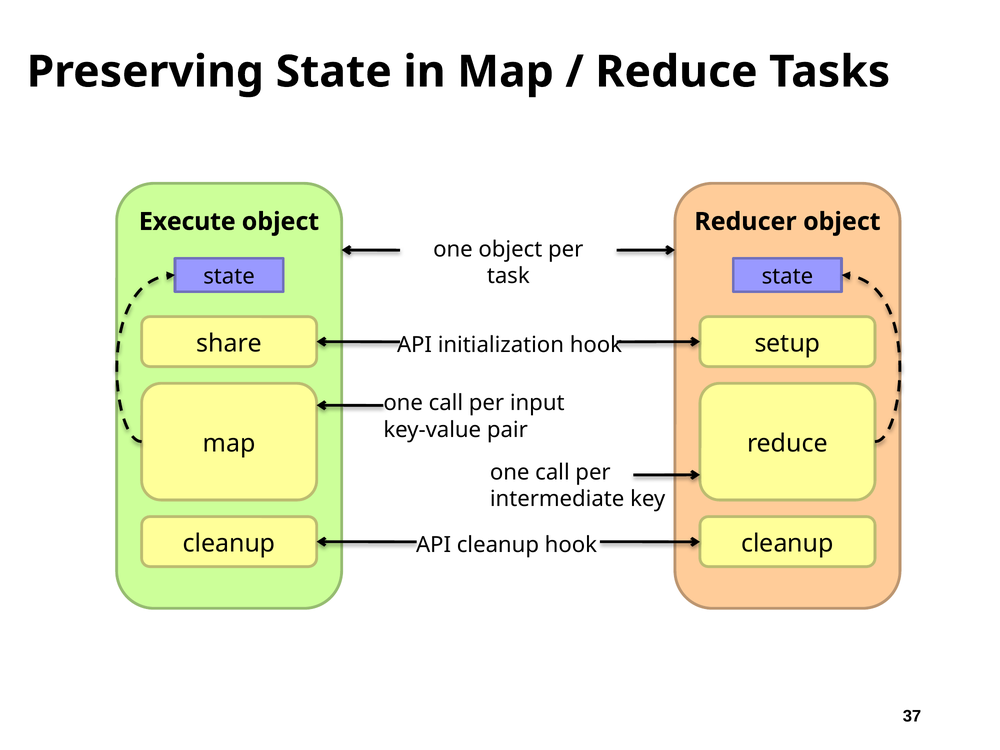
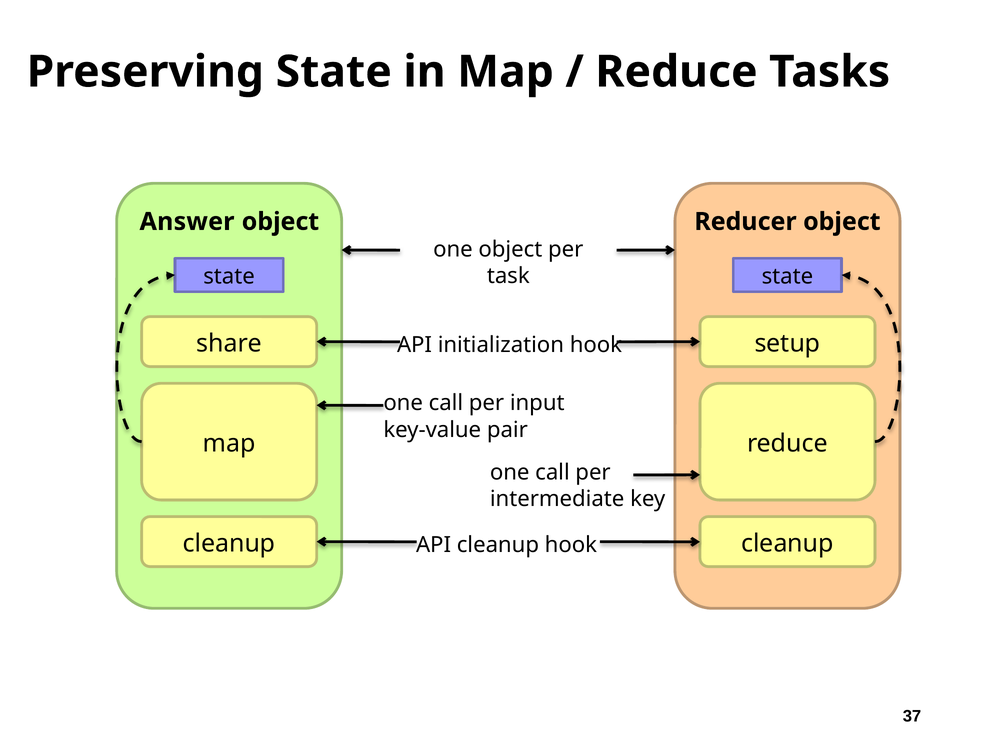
Execute: Execute -> Answer (187, 222)
